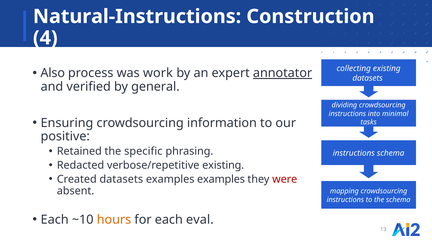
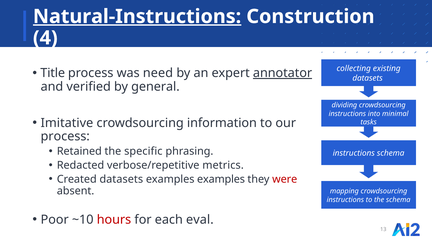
Natural-Instructions underline: none -> present (137, 17)
Also: Also -> Title (53, 73)
work: work -> need (158, 73)
Ensuring: Ensuring -> Imitative (67, 123)
positive: positive -> process (65, 136)
verbose/repetitive existing: existing -> metrics (223, 165)
Each: Each -> Poor (55, 220)
hours colour: orange -> red (114, 220)
